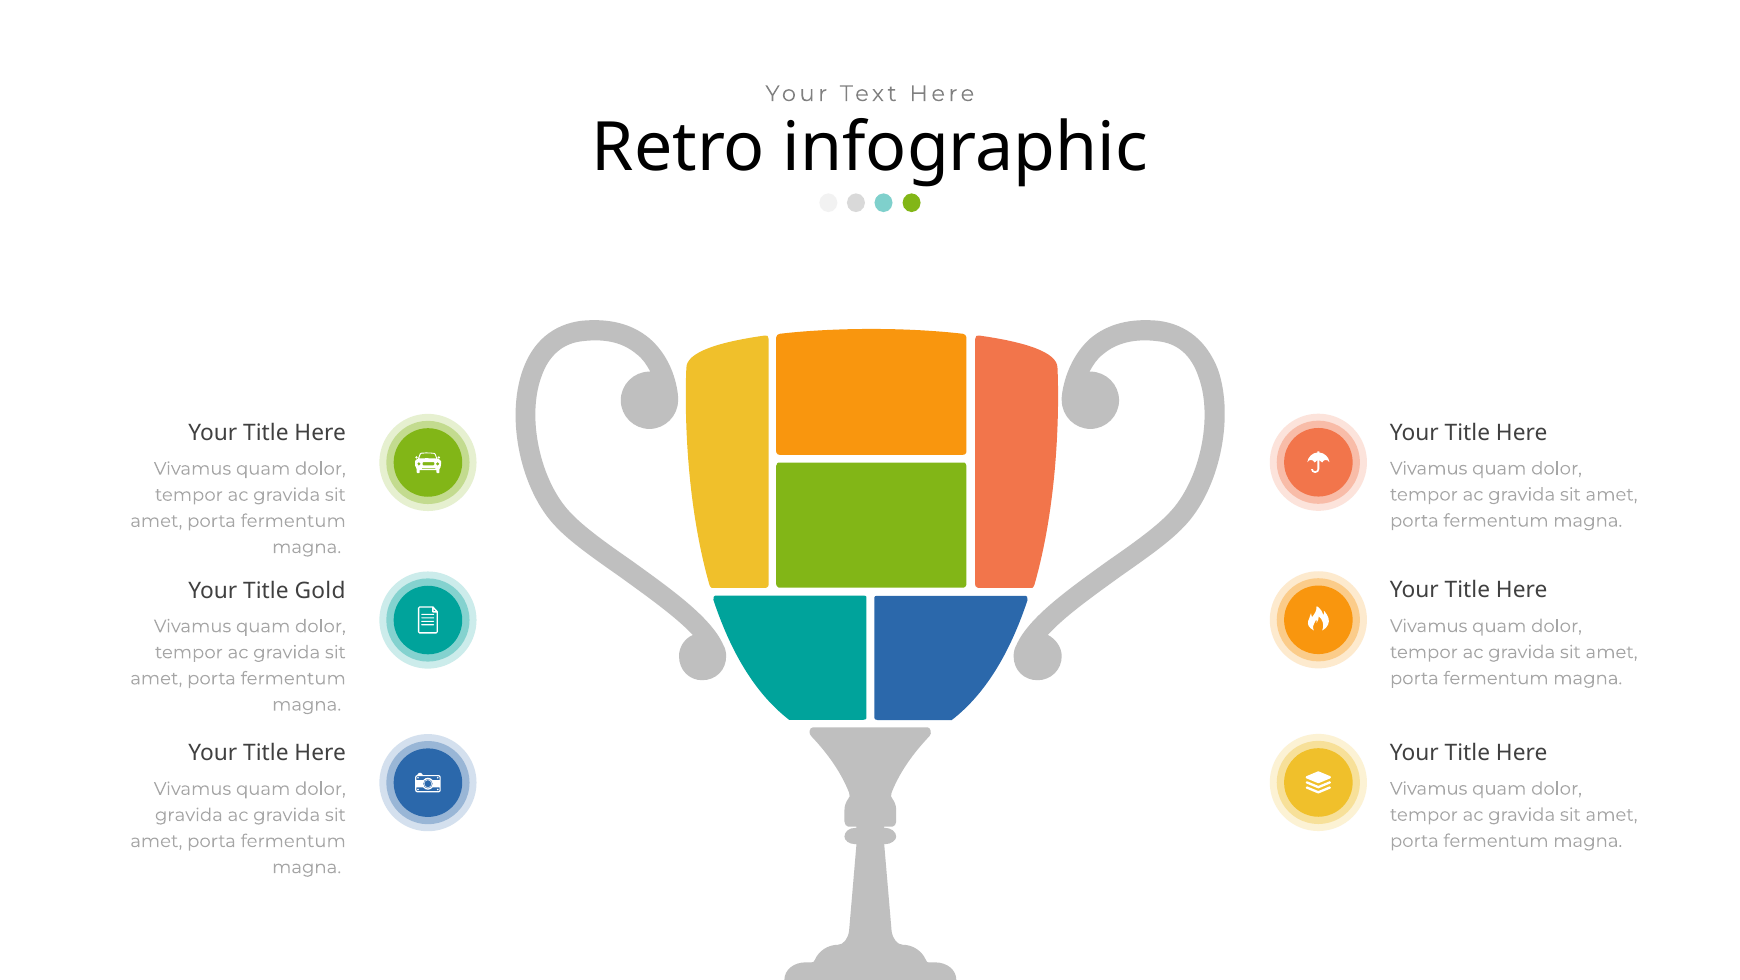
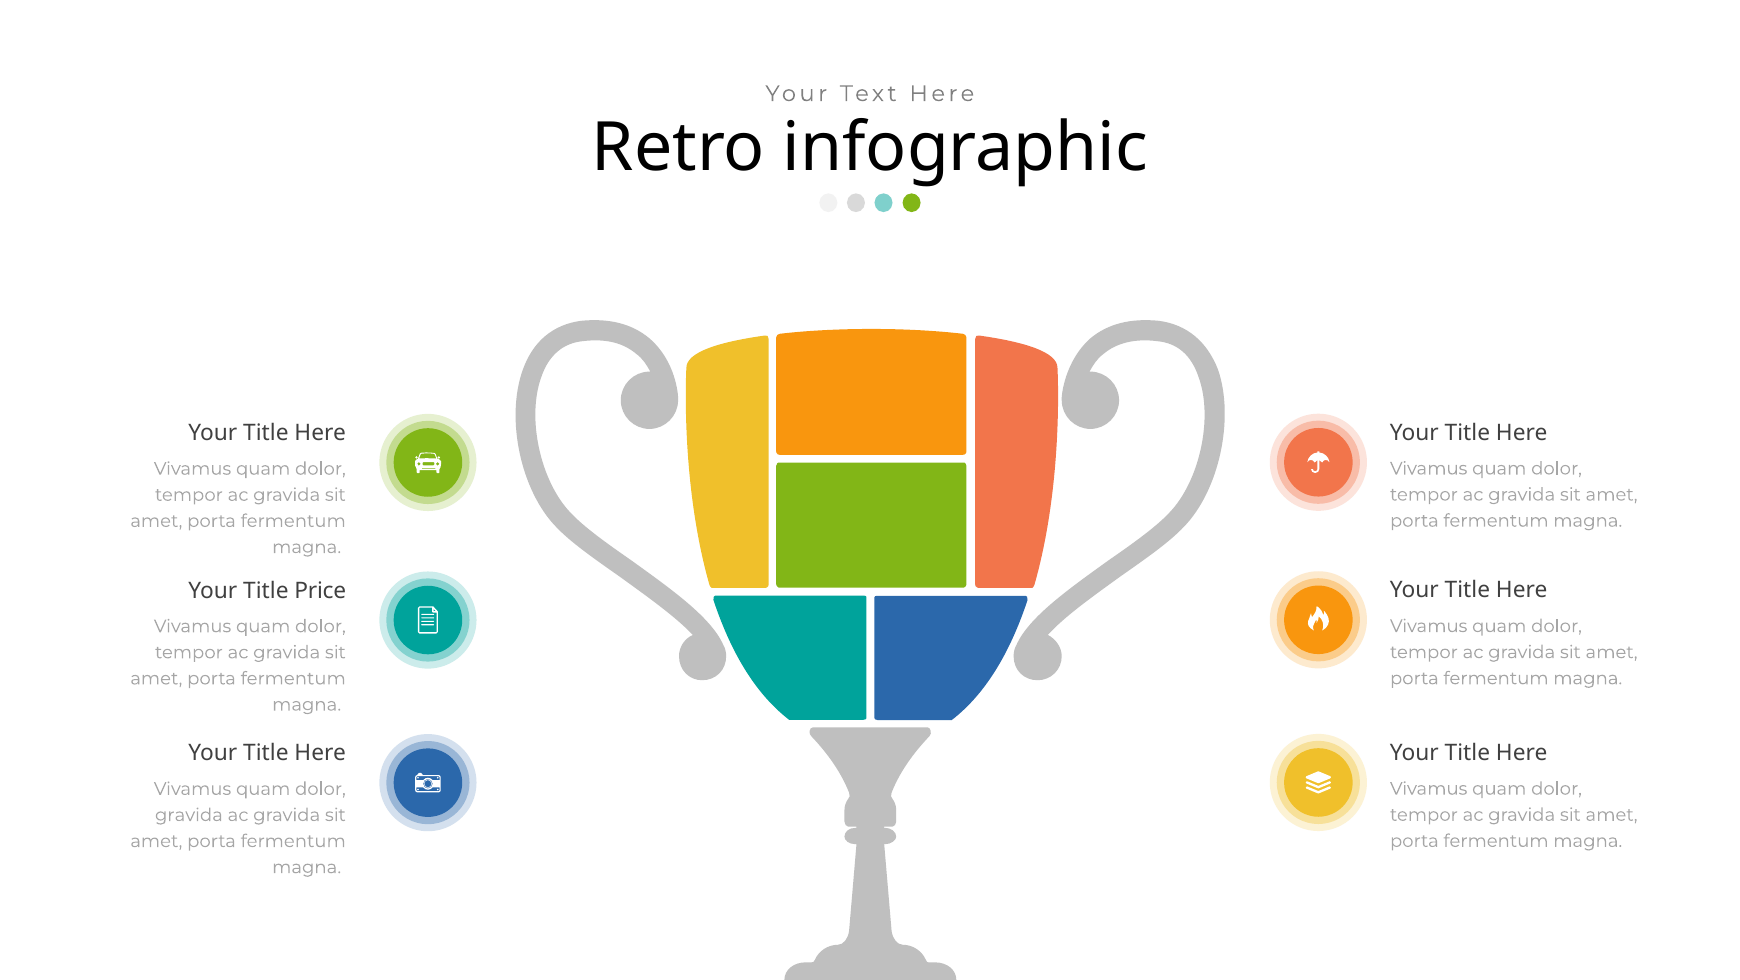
Gold: Gold -> Price (320, 591)
